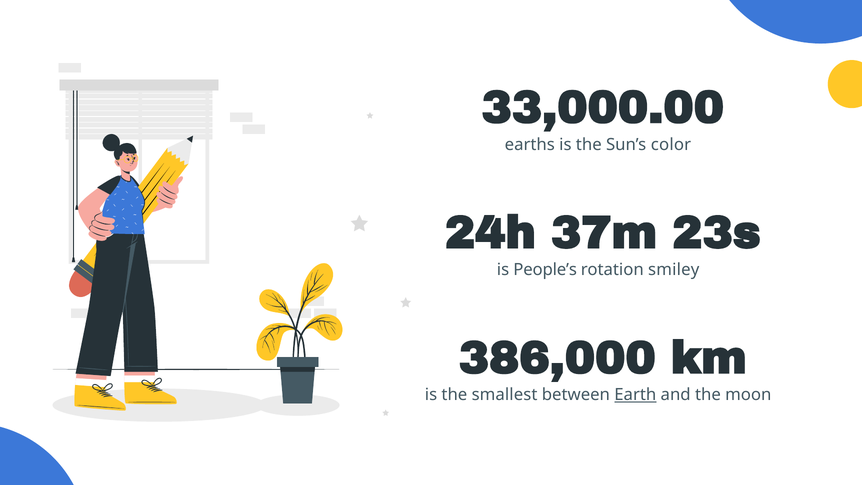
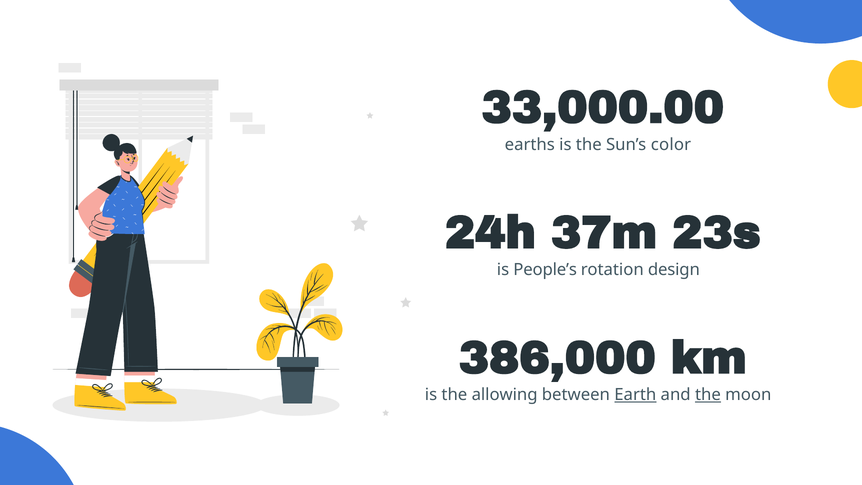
smiley: smiley -> design (674, 270)
smallest: smallest -> allowing (505, 395)
the underline: none -> present (708, 395)
